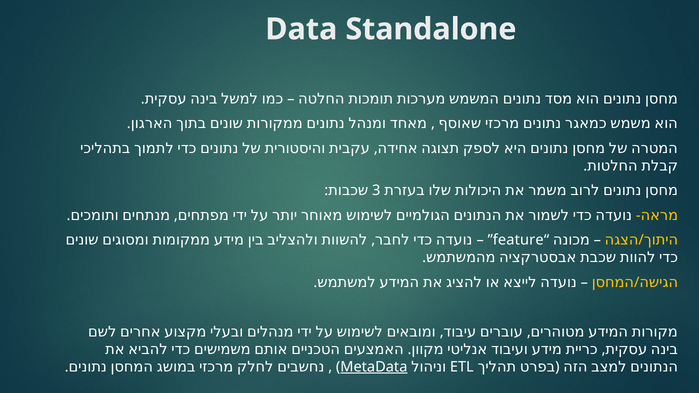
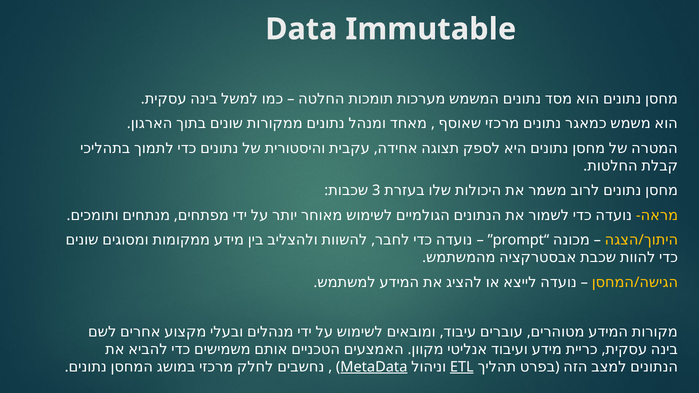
Standalone: Standalone -> Immutable (431, 29)
feature: feature -> prompt (518, 240)
ETL underline: none -> present (462, 367)
